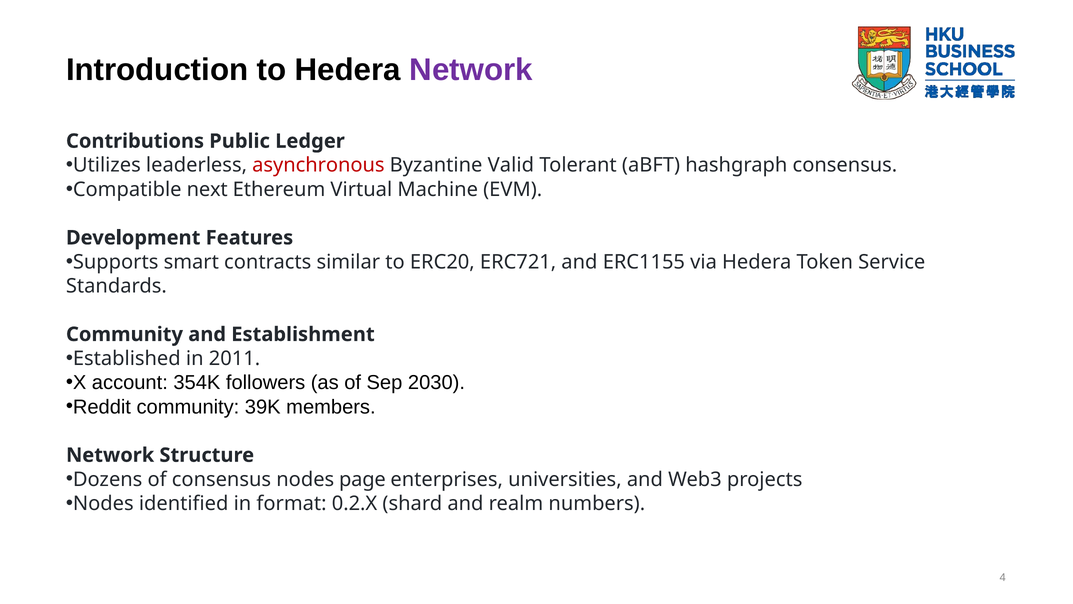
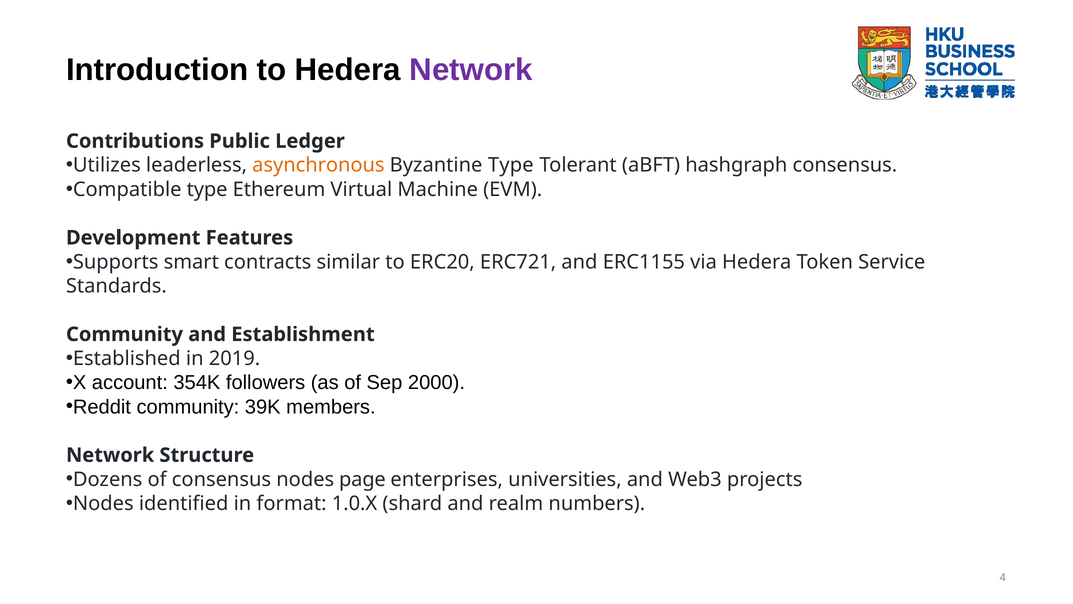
asynchronous colour: red -> orange (318, 165)
Byzantine Valid: Valid -> Type (511, 165)
Compatible next: next -> type (207, 189)
2011: 2011 -> 2019 (234, 358)
2030: 2030 -> 2000 (436, 382)
0.2.X: 0.2.X -> 1.0.X (355, 503)
